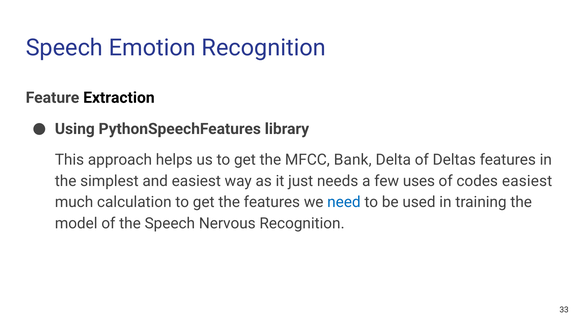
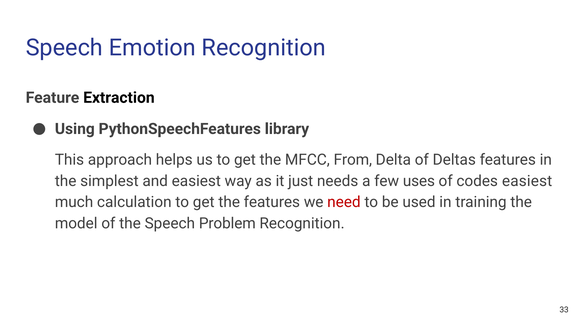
Bank: Bank -> From (353, 160)
need colour: blue -> red (344, 202)
Nervous: Nervous -> Problem (227, 223)
